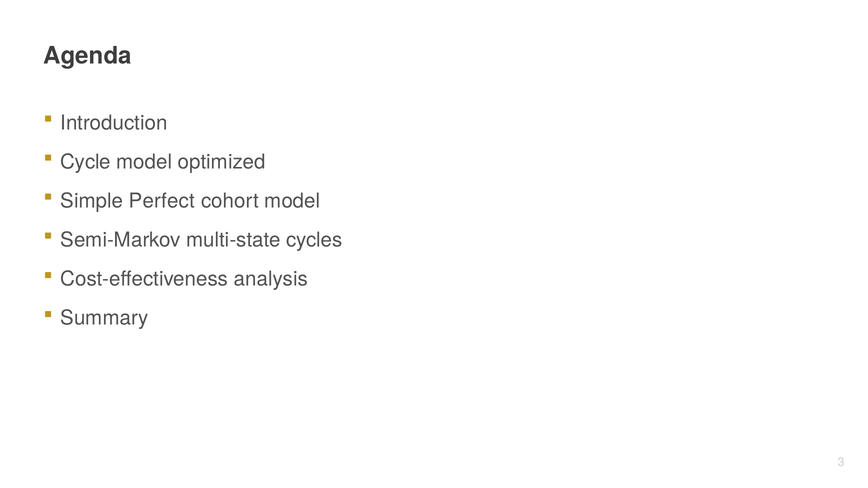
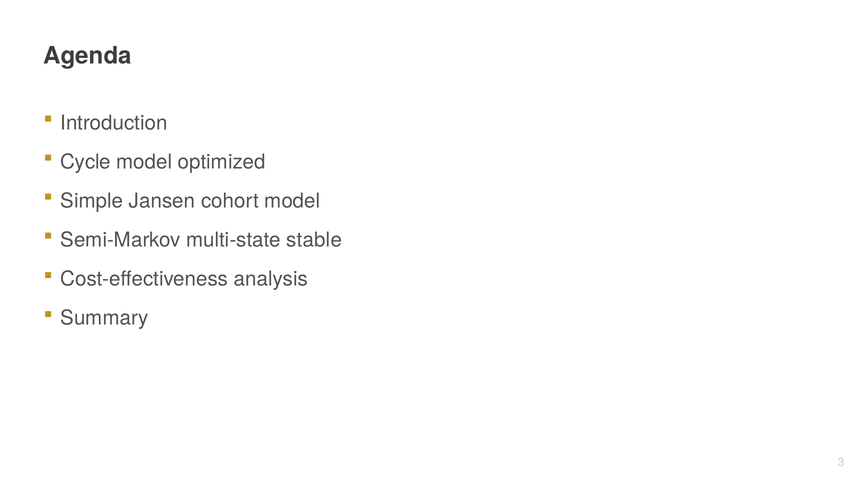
Perfect: Perfect -> Jansen (162, 201)
cycles: cycles -> stable (314, 240)
